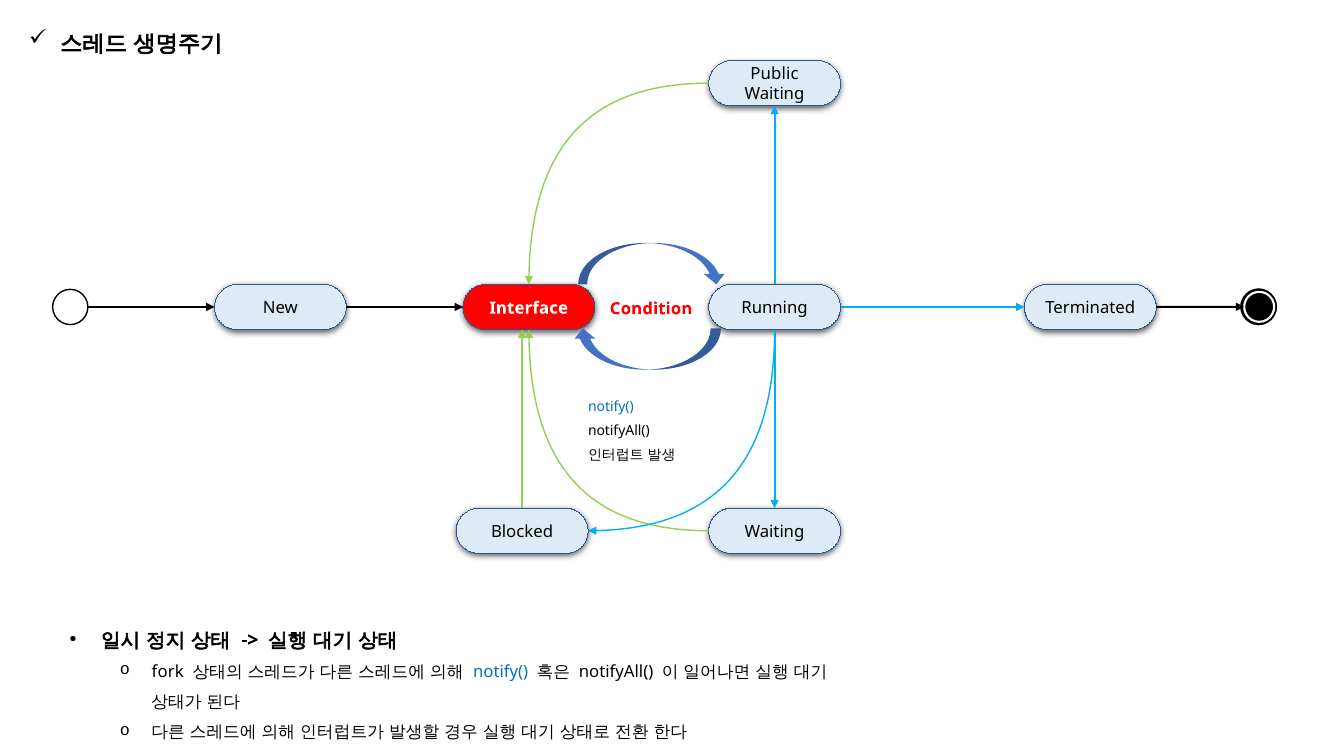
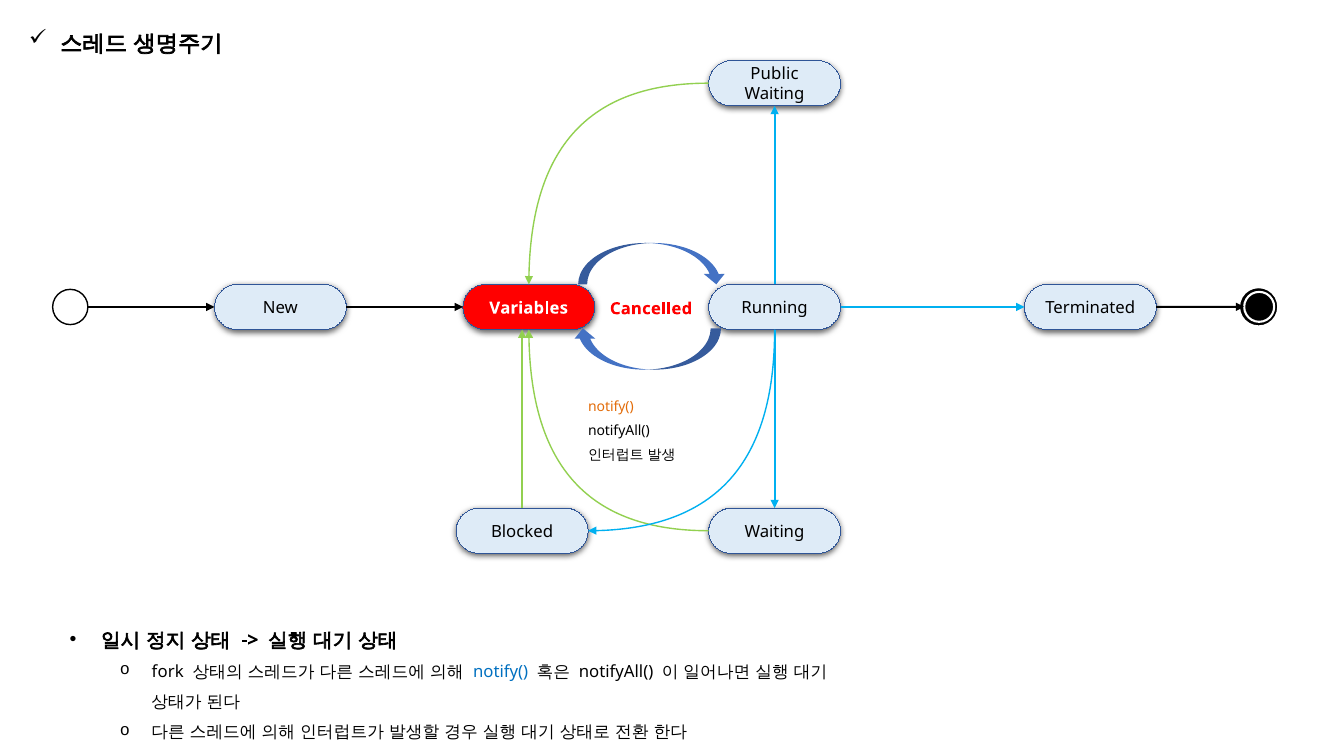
Interface: Interface -> Variables (529, 308)
Condition: Condition -> Cancelled (651, 309)
notify( colour: blue -> orange (611, 408)
